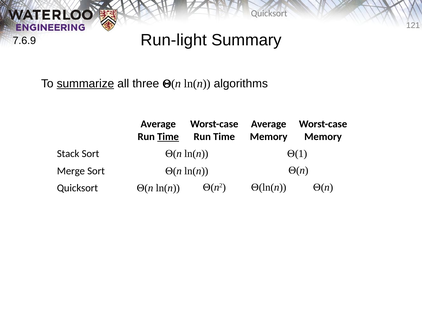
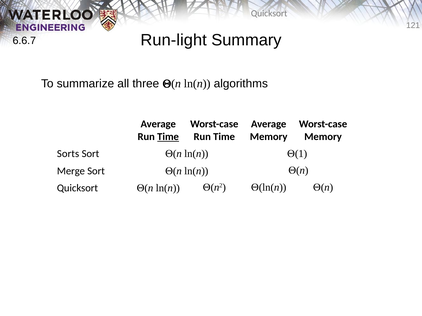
7.6.9: 7.6.9 -> 6.6.7 (24, 41)
summarize underline: present -> none (85, 84)
Stack: Stack -> Sorts (68, 154)
